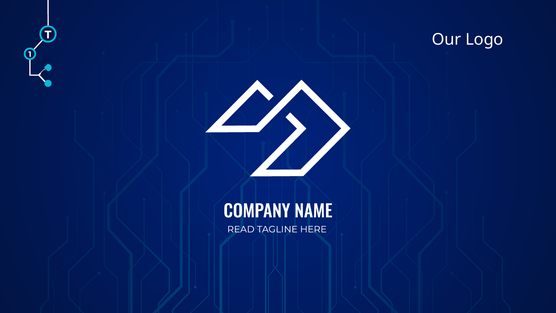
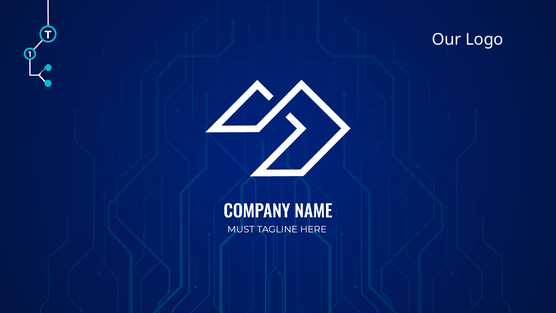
READ: READ -> MUST (241, 229)
